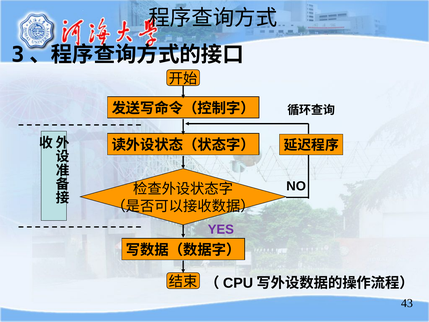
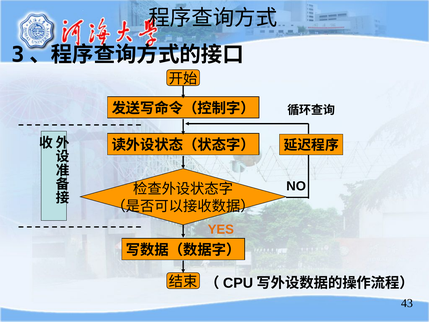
YES colour: purple -> orange (221, 229)
